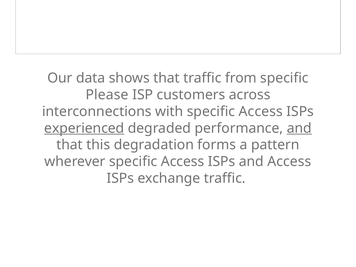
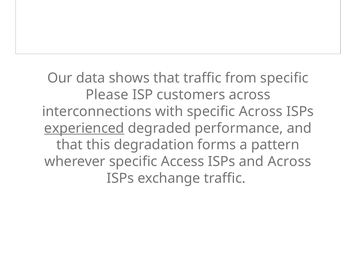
with specific Access: Access -> Across (261, 112)
and underline: present -> none (299, 128)
and Access: Access -> Across (289, 162)
